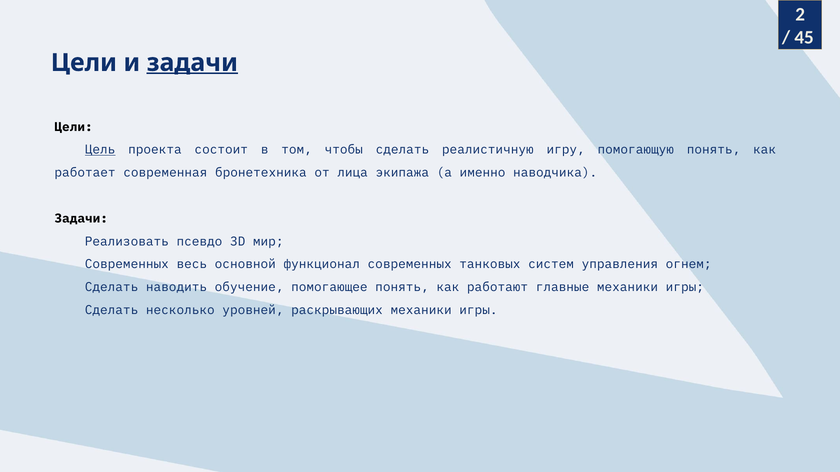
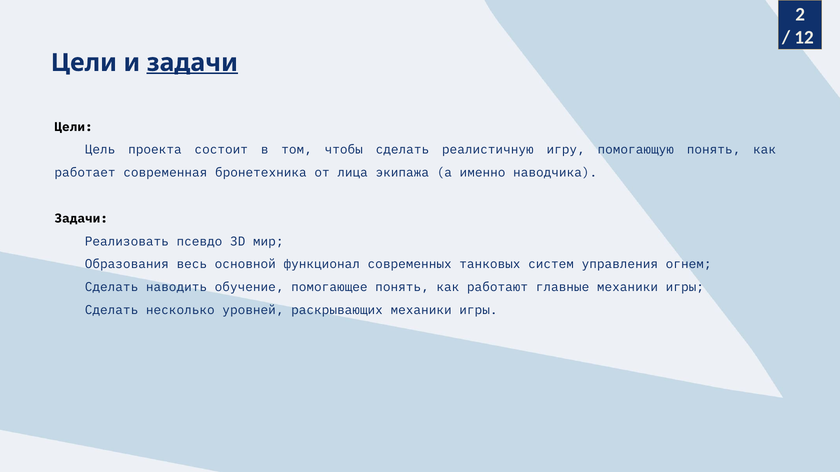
45: 45 -> 12 (804, 37)
Цель underline: present -> none (100, 150)
Современных: Современных -> Образования (127, 265)
